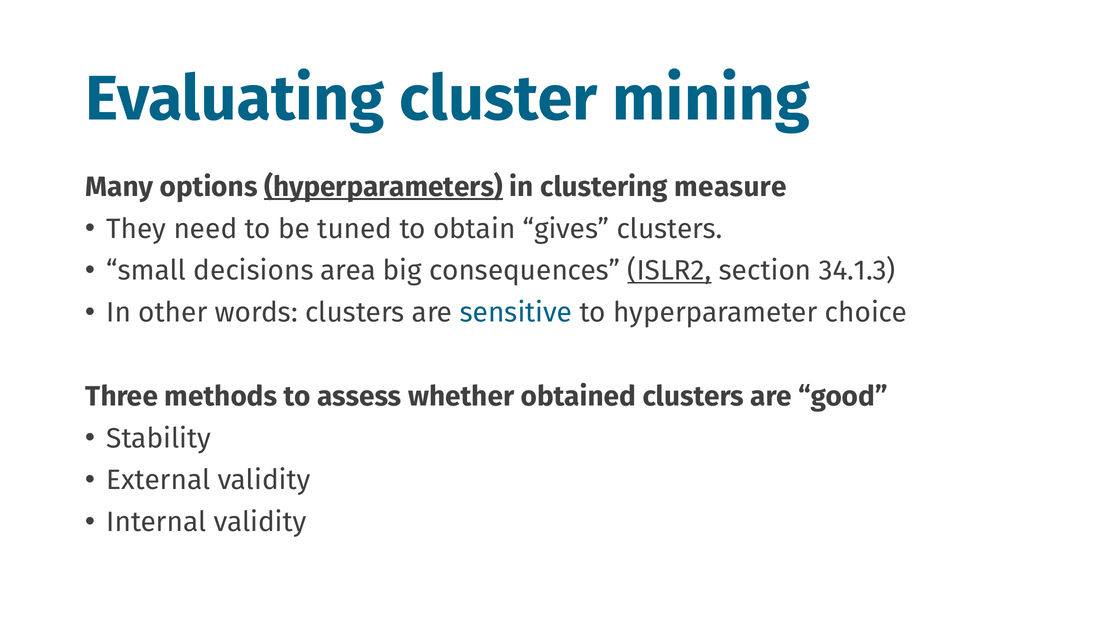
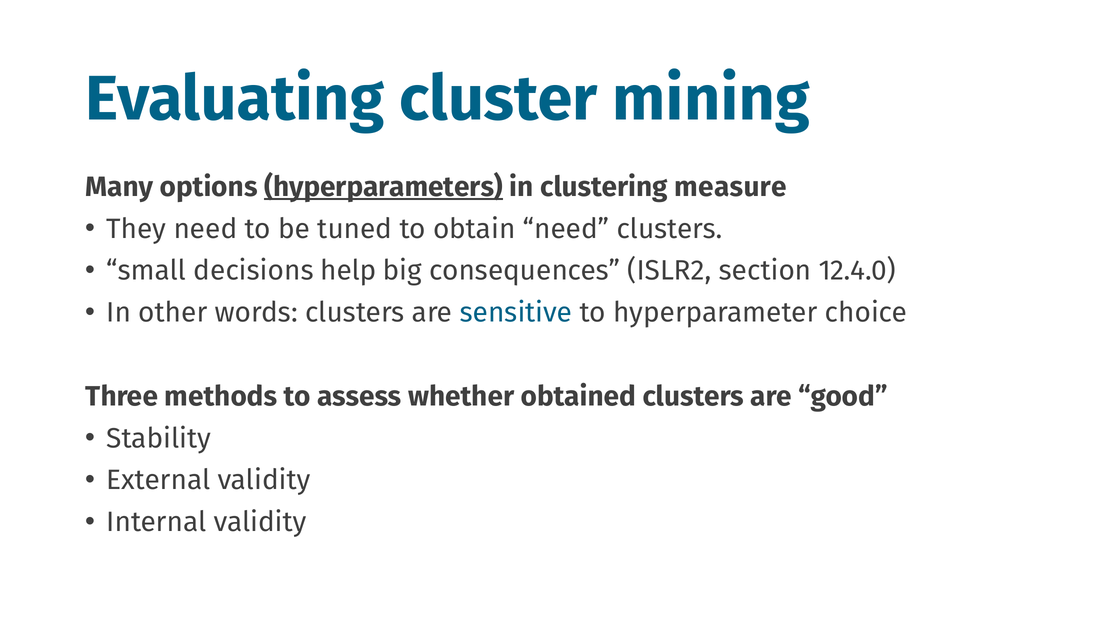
obtain gives: gives -> need (566, 229)
area: area -> help (348, 271)
ISLR2 underline: present -> none (669, 271)
34.1.3: 34.1.3 -> 12.4.0 (857, 271)
